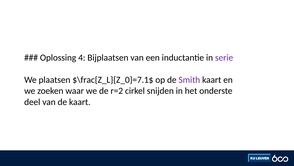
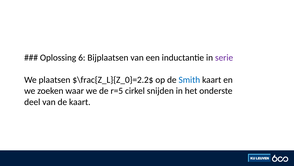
4: 4 -> 6 (82, 58)
$\frac{Z_L}{Z_0}=7.1$: $\frac{Z_L}{Z_0}=7.1$ -> $\frac{Z_L}{Z_0}=2.2$ (113, 80)
Smith colour: purple -> blue (189, 80)
r=2: r=2 -> r=5 (117, 91)
